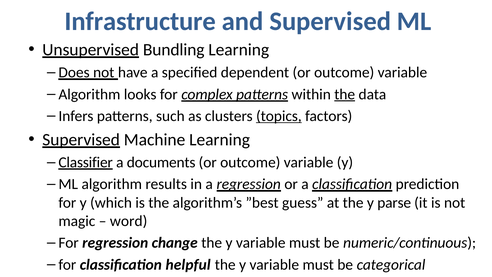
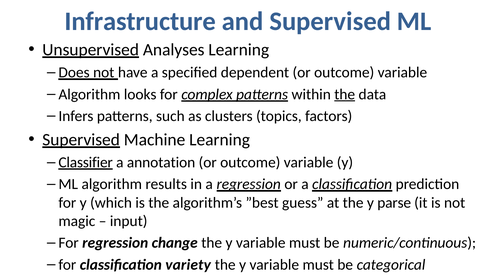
Bundling: Bundling -> Analyses (174, 50)
topics underline: present -> none (279, 116)
documents: documents -> annotation (161, 162)
word: word -> input (129, 221)
helpful: helpful -> variety (188, 264)
